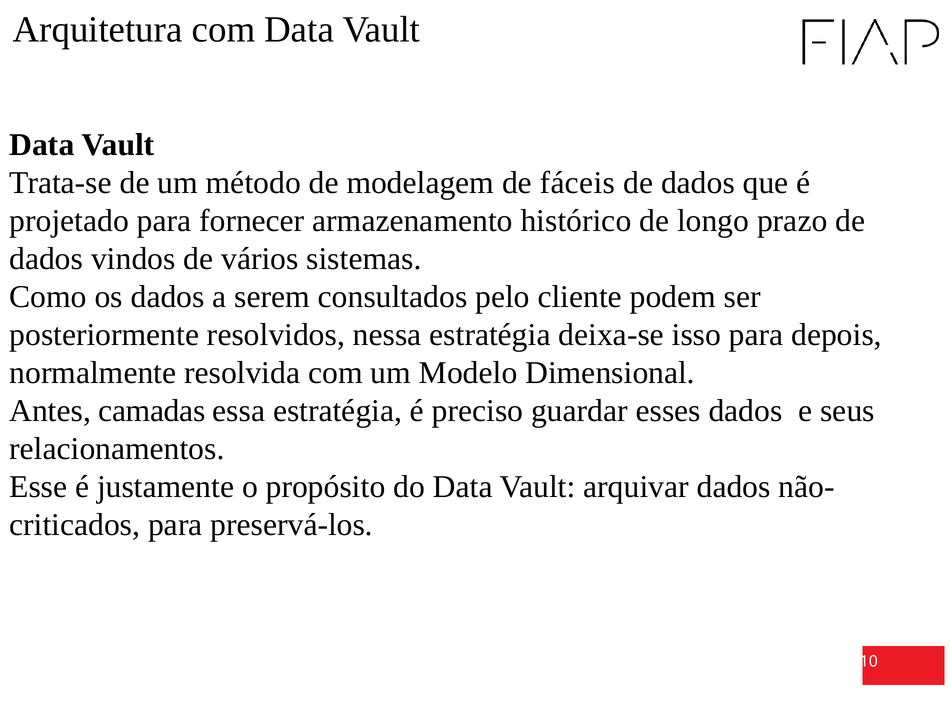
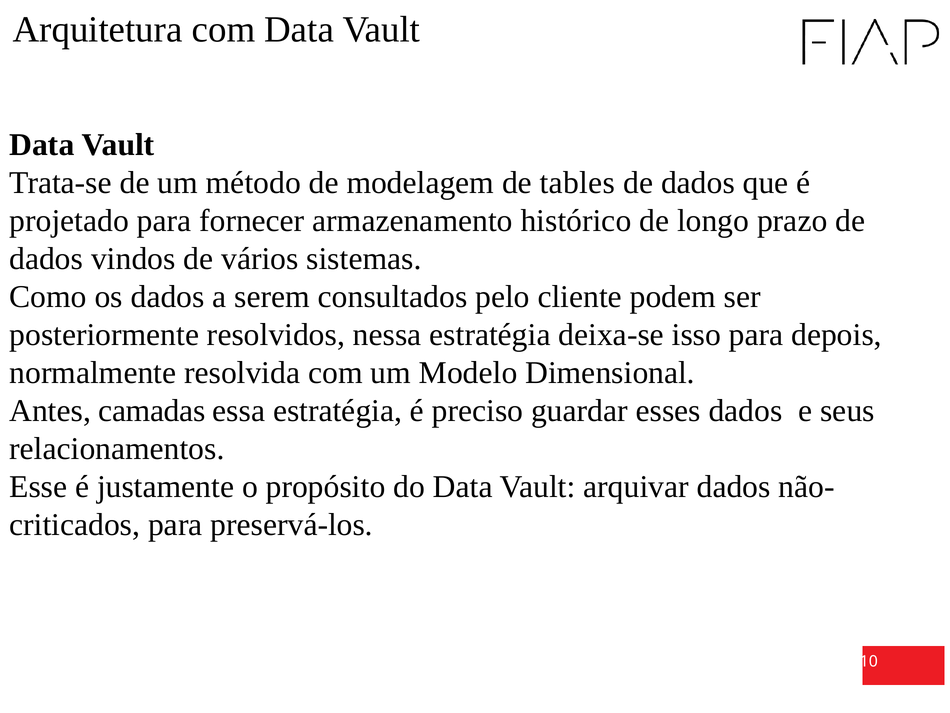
fáceis: fáceis -> tables (577, 183)
